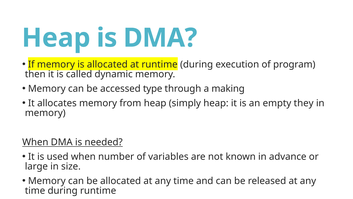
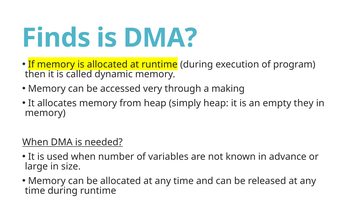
Heap: Heap -> Finds (56, 38)
type: type -> very (153, 88)
